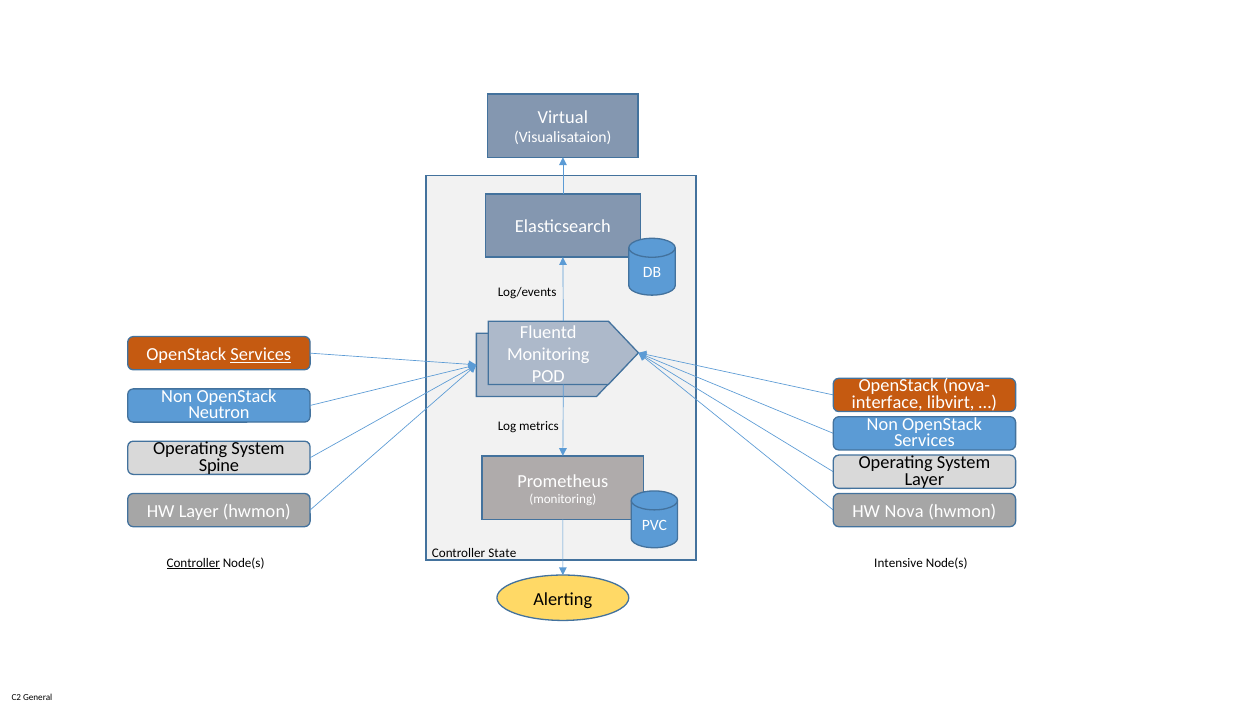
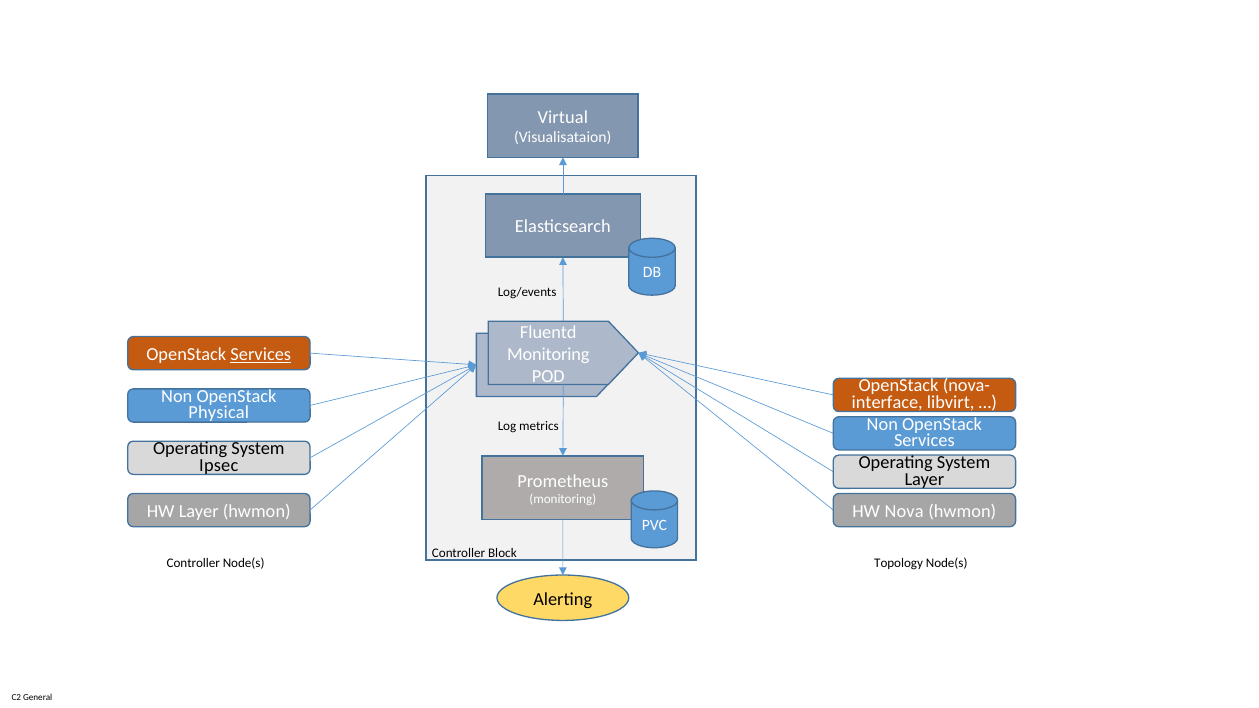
Neutron: Neutron -> Physical (219, 413)
Spine: Spine -> Ipsec (219, 466)
State: State -> Block (502, 553)
Controller underline: present -> none (193, 563)
Intensive: Intensive -> Topology (899, 563)
